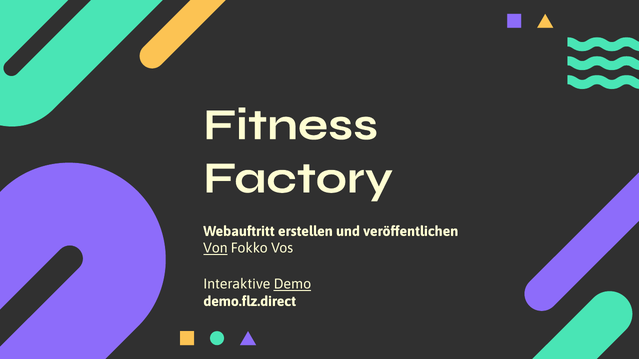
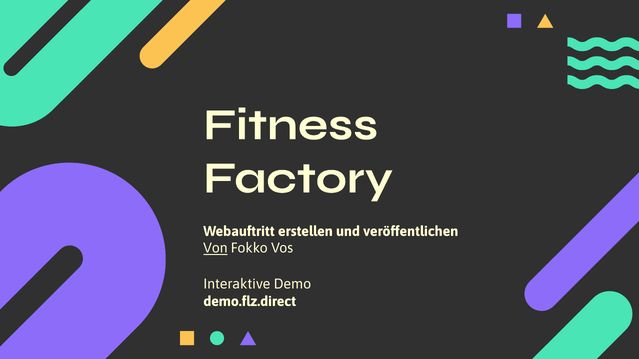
Demo underline: present -> none (292, 285)
